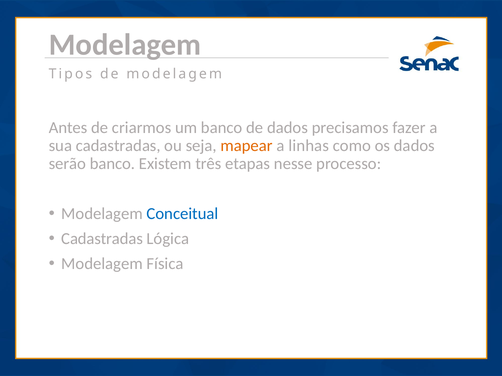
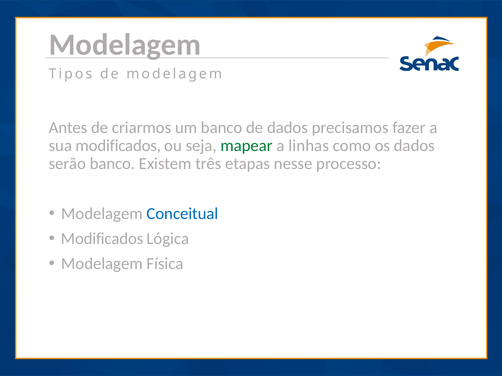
sua cadastradas: cadastradas -> modificados (118, 146)
mapear colour: orange -> green (247, 146)
Cadastradas: Cadastradas -> Modificados (102, 239)
